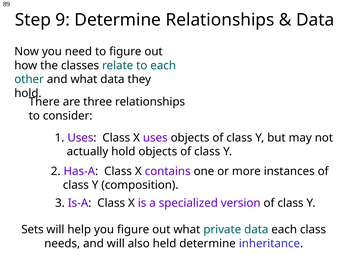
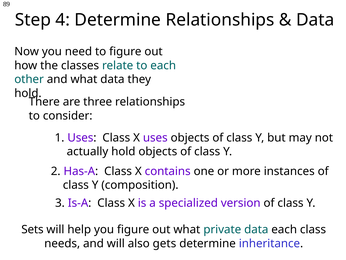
9: 9 -> 4 (63, 20)
held: held -> gets (164, 243)
